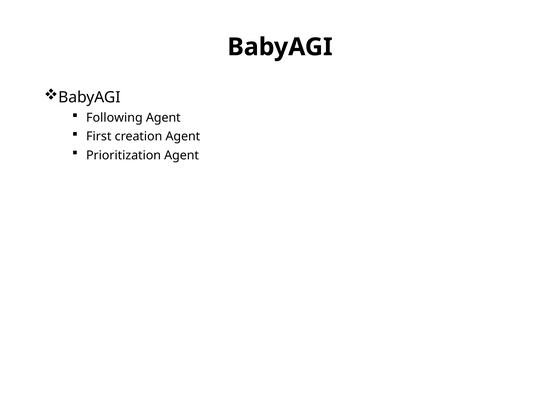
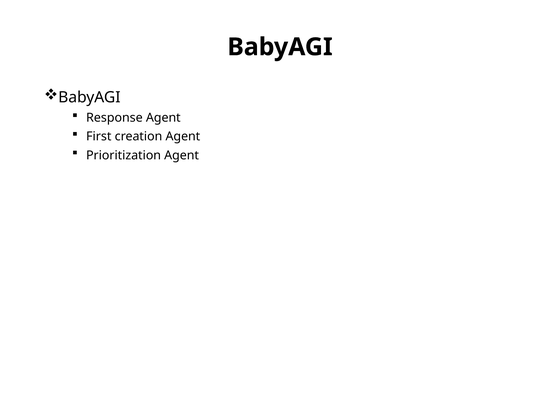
Following: Following -> Response (114, 118)
